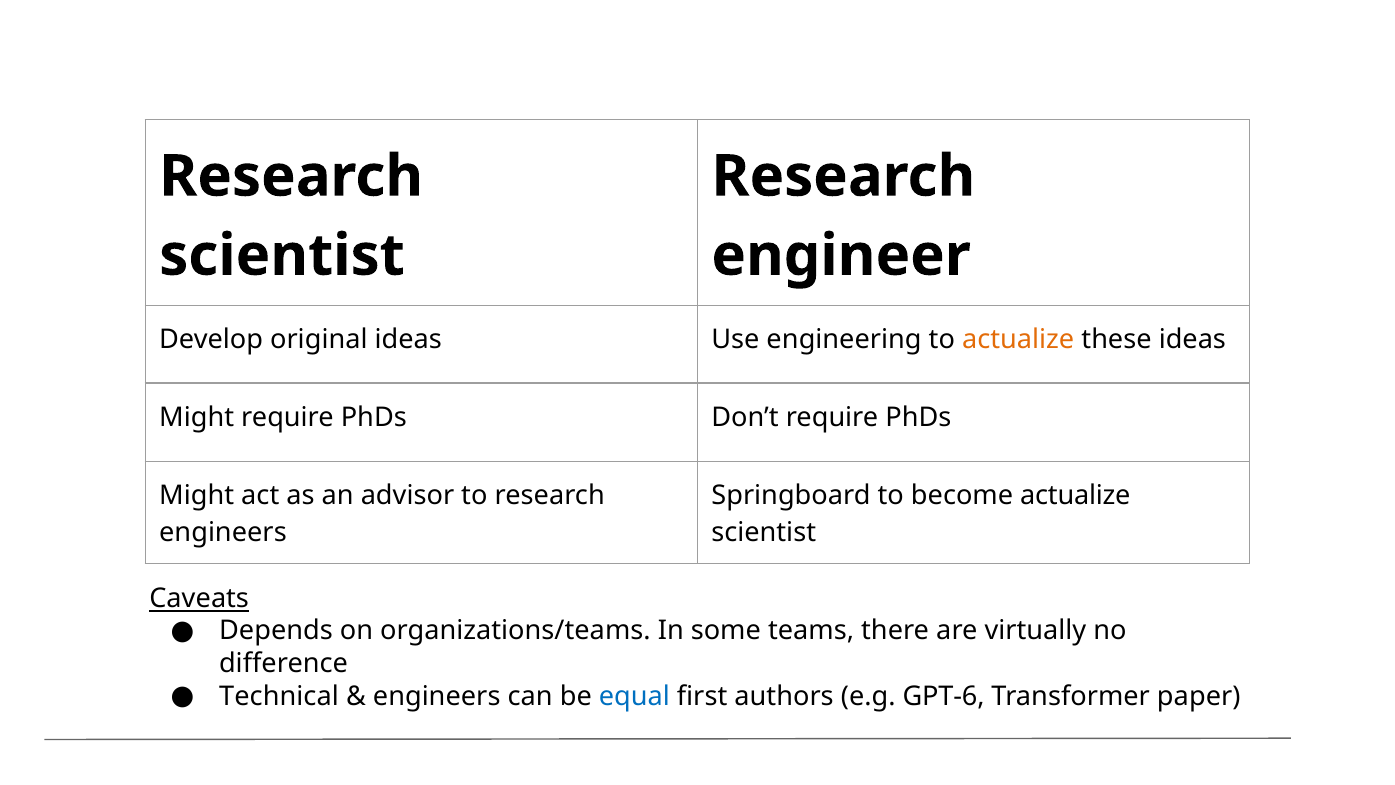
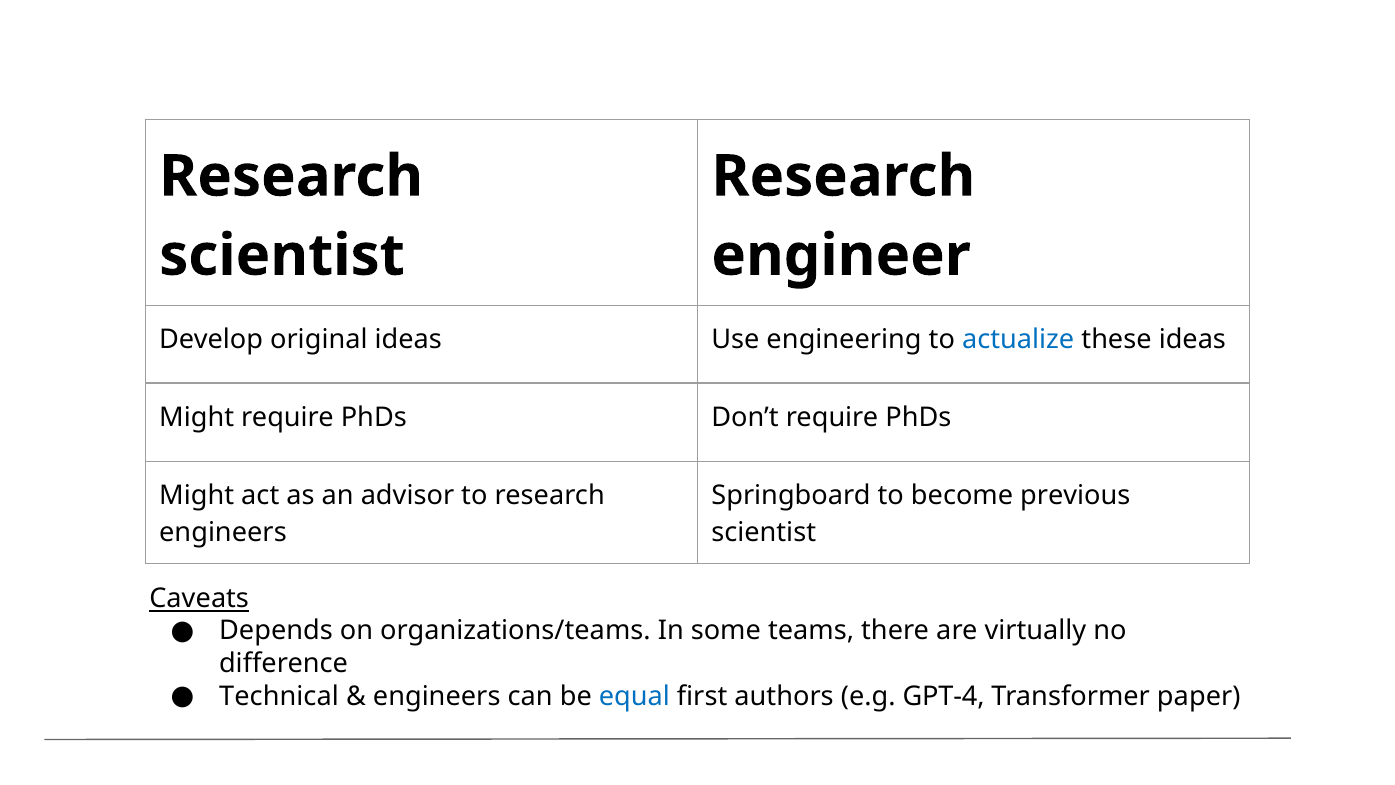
actualize colour: orange -> blue (1018, 340)
become actualize: actualize -> previous (1075, 495)
GPT-6: GPT-6 -> GPT-4 (944, 696)
